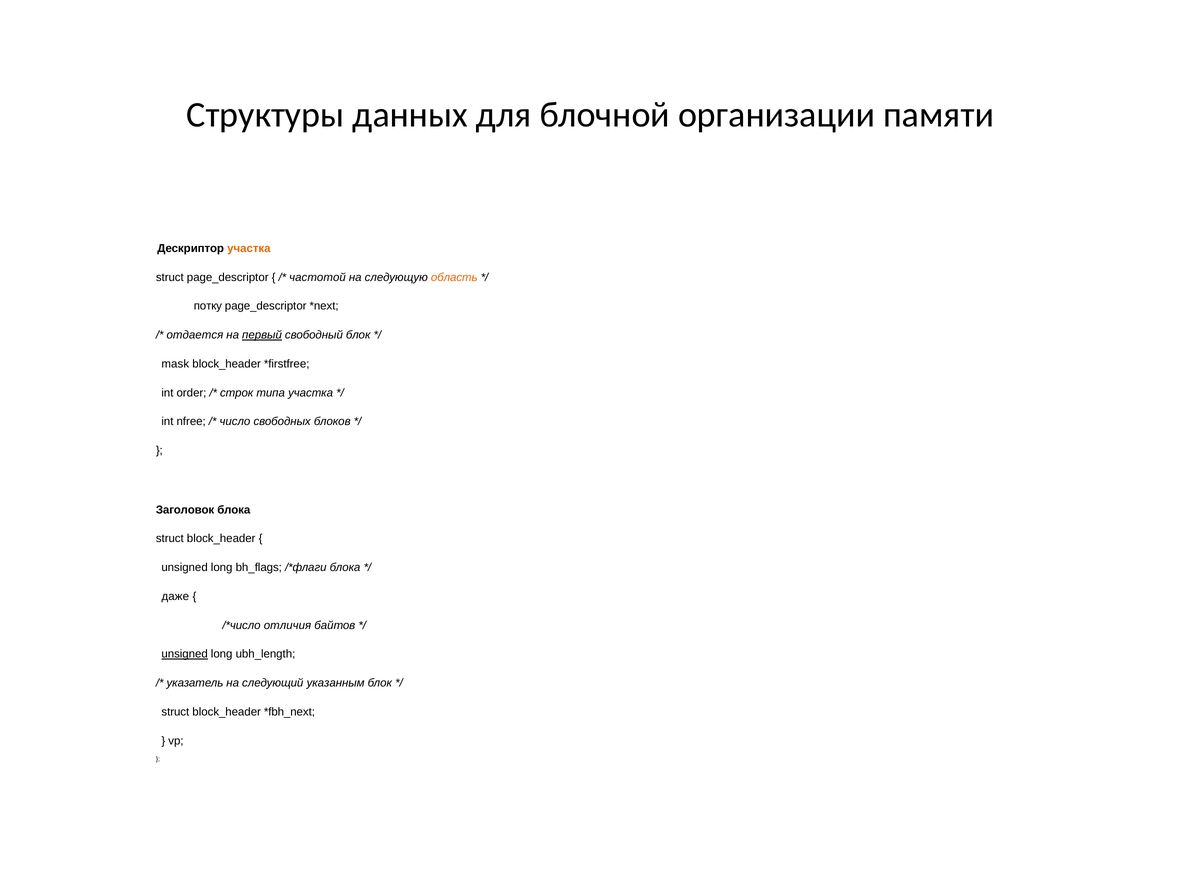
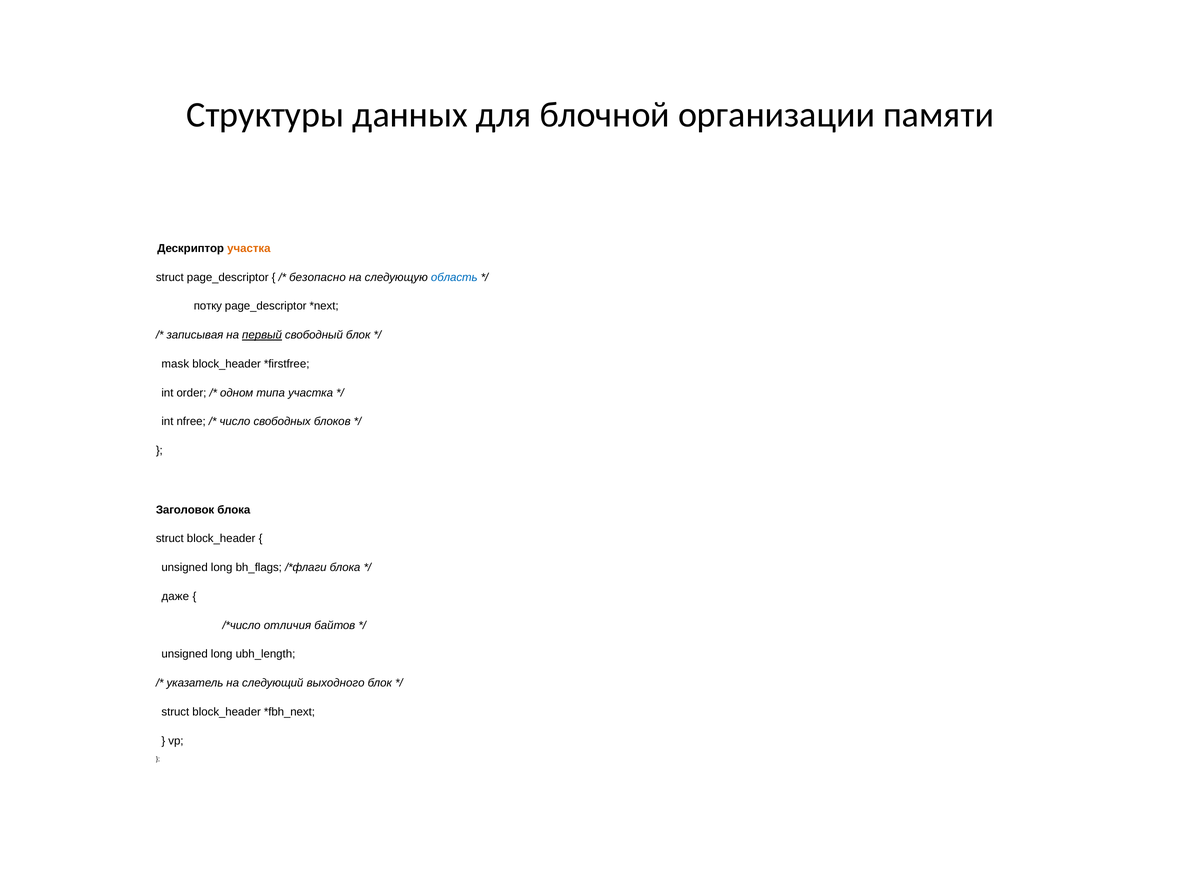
частотой: частотой -> безопасно (317, 277)
область colour: orange -> blue (454, 277)
отдается: отдается -> записывая (195, 335)
строк: строк -> одном (237, 393)
unsigned underline: present -> none (185, 654)
указанным: указанным -> выходного (336, 683)
